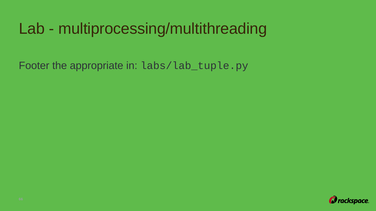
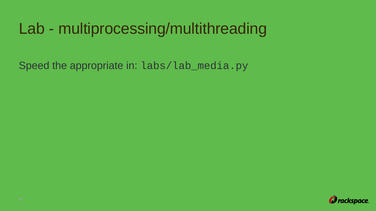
Footer: Footer -> Speed (34, 66)
labs/lab_tuple.py: labs/lab_tuple.py -> labs/lab_media.py (194, 66)
